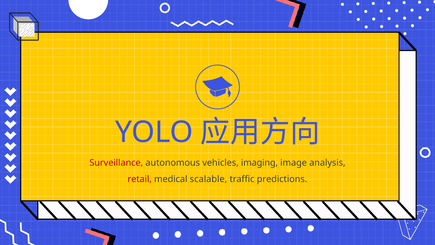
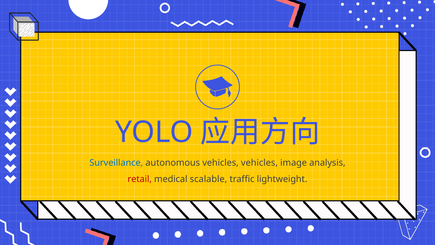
Surveillance colour: red -> blue (116, 163)
vehicles imaging: imaging -> vehicles (259, 163)
predictions: predictions -> lightweight (282, 179)
